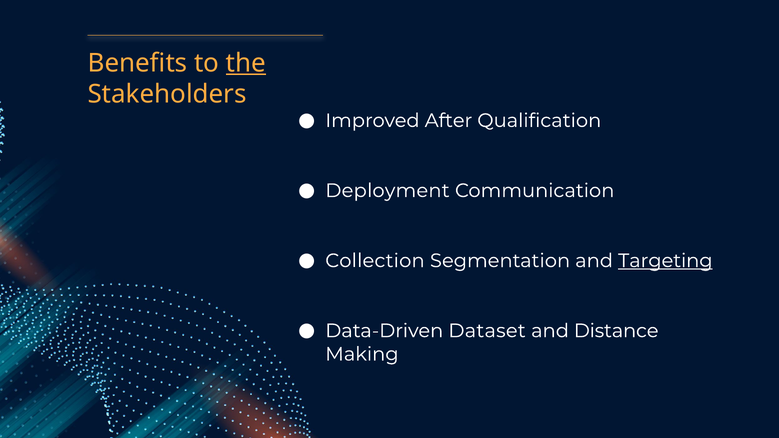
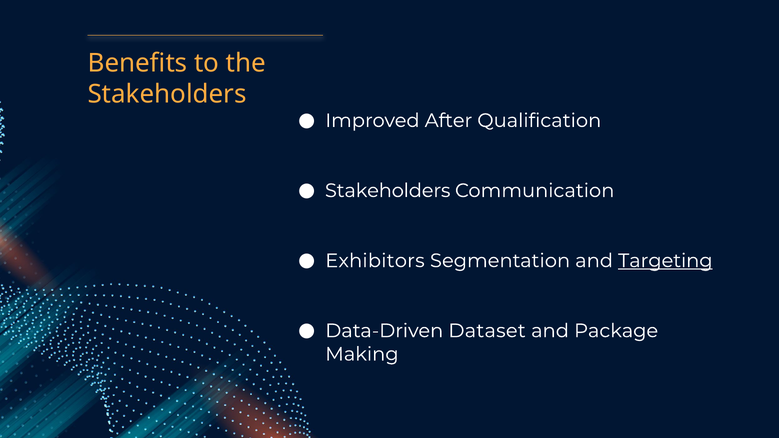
the underline: present -> none (246, 63)
Deployment: Deployment -> Stakeholders (388, 191)
Collection: Collection -> Exhibitors (375, 261)
Distance: Distance -> Package (616, 331)
